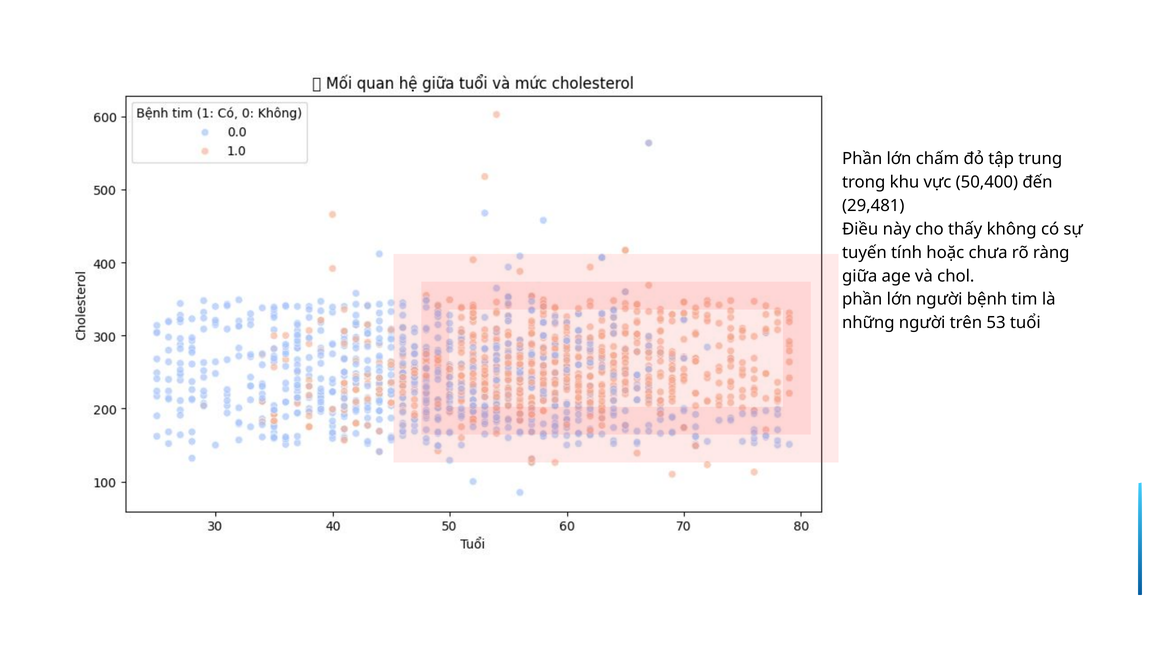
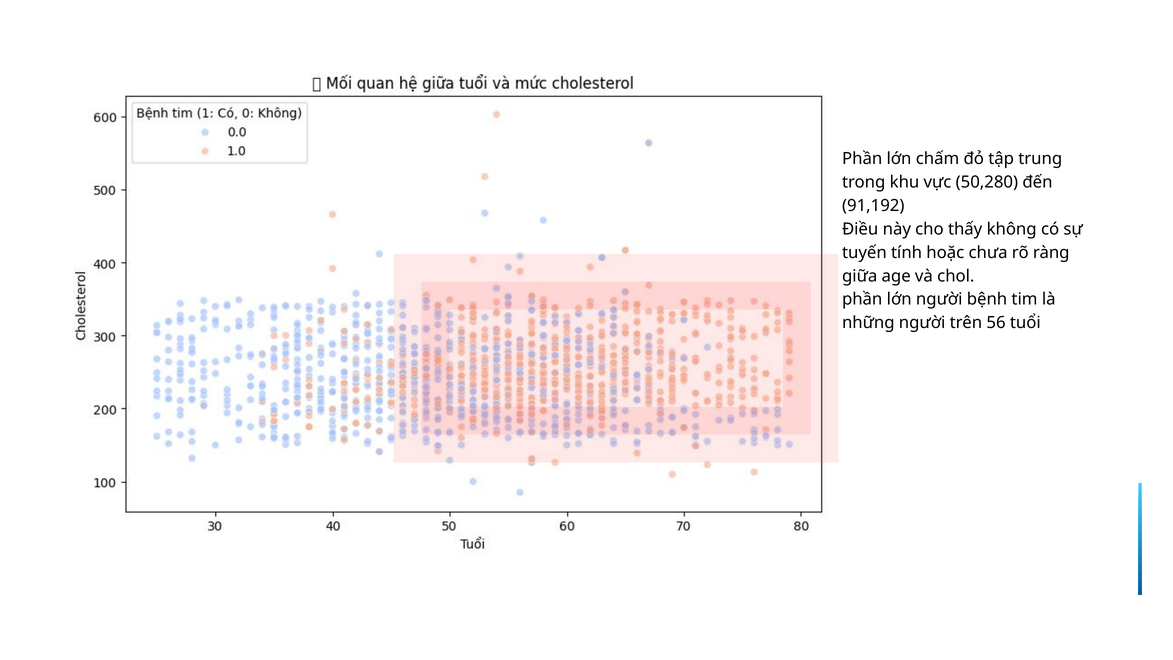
50,400: 50,400 -> 50,280 (987, 182)
29,481: 29,481 -> 91,192 (873, 206)
53: 53 -> 56 (996, 323)
